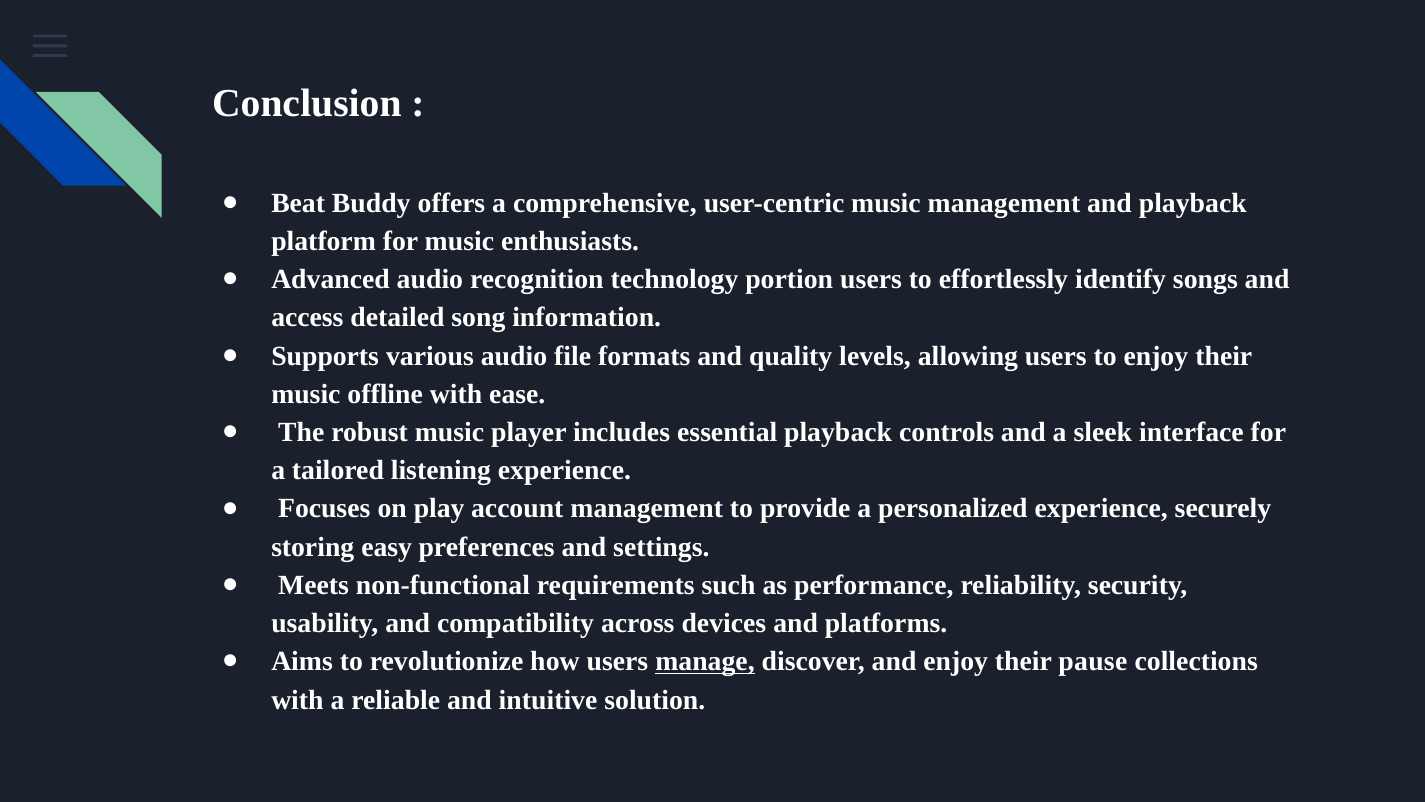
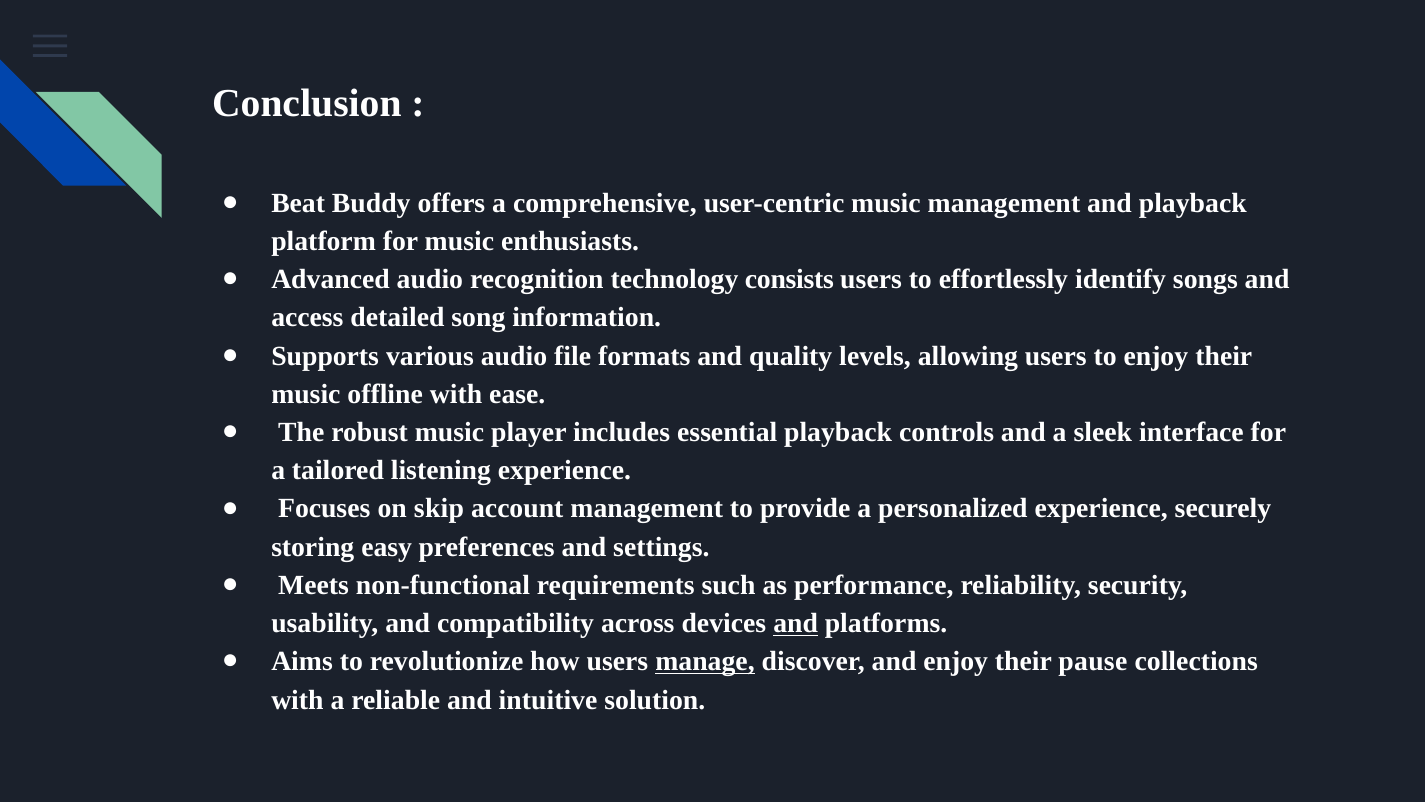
portion: portion -> consists (789, 279)
play: play -> skip (439, 509)
and underline: none -> present (796, 623)
